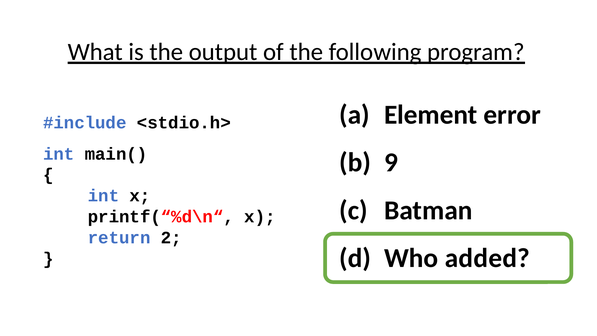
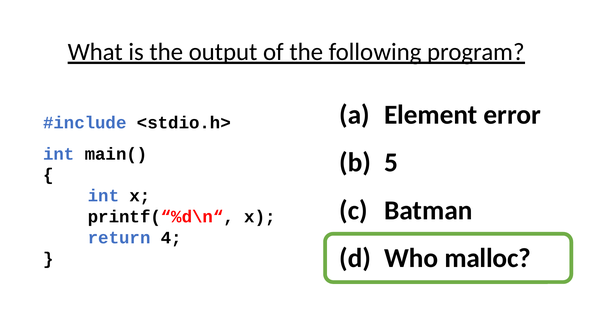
9: 9 -> 5 (391, 163)
2: 2 -> 4 (171, 238)
added: added -> malloc (488, 258)
